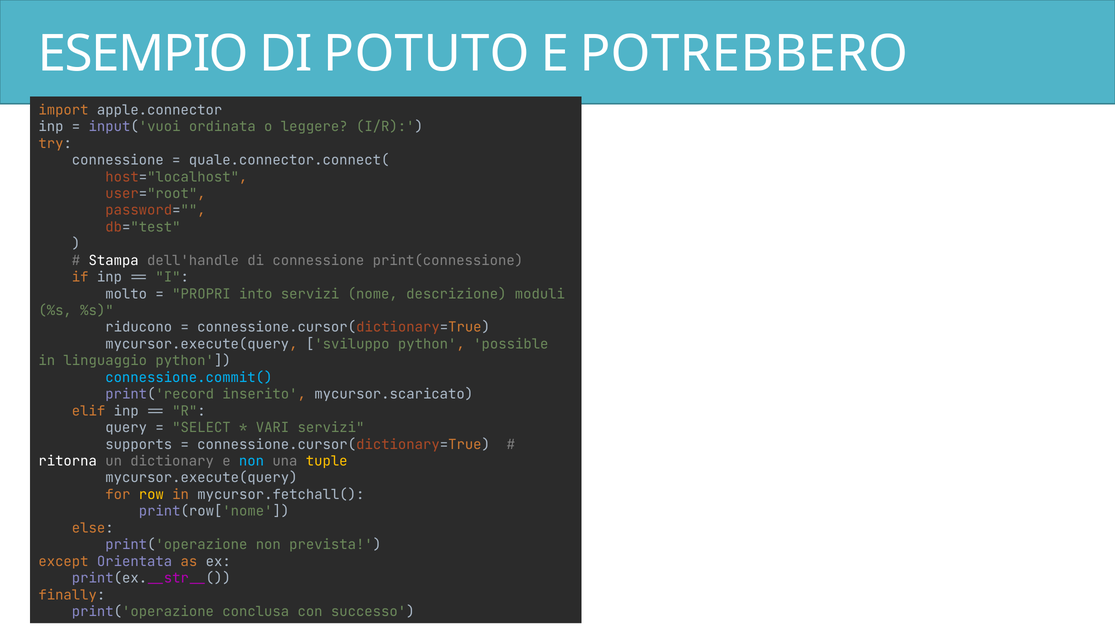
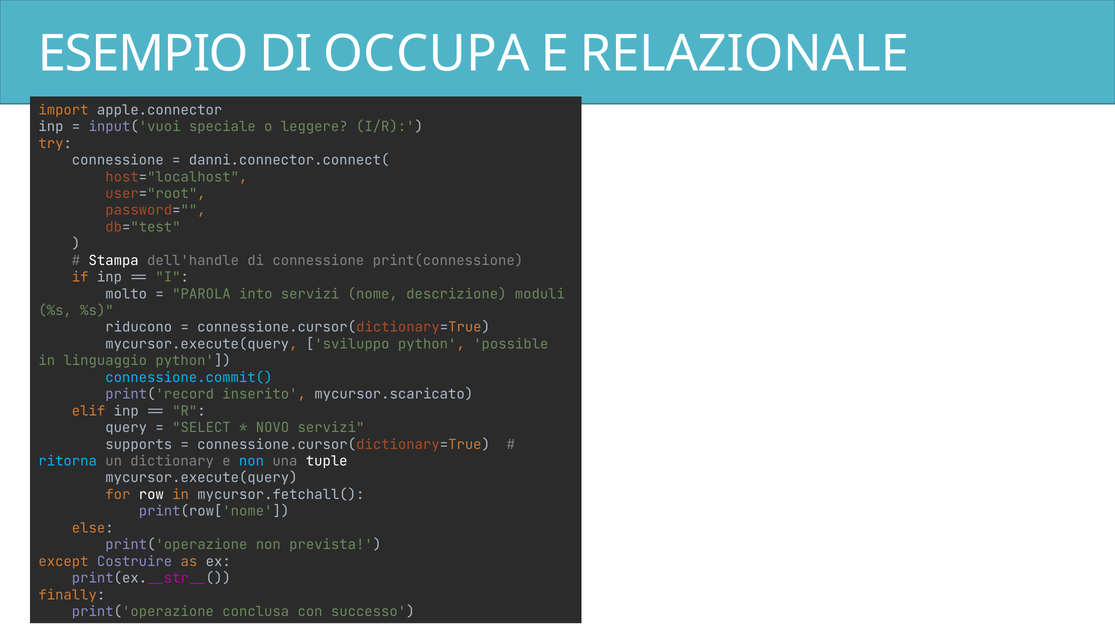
POTUTO: POTUTO -> OCCUPA (427, 54)
POTREBBERO: POTREBBERO -> RELAZIONALE (744, 54)
ordinata: ordinata -> speciale (222, 127)
quale.connector.connect(: quale.connector.connect( -> danni.connector.connect( (289, 160)
PROPRI: PROPRI -> PAROLA (201, 294)
VARI: VARI -> NOVO (272, 428)
ritorna colour: white -> light blue (68, 461)
tuple colour: yellow -> white (327, 461)
row colour: yellow -> white (151, 495)
Orientata: Orientata -> Costruire (135, 562)
